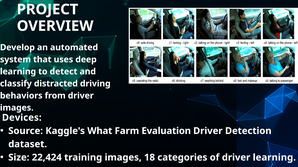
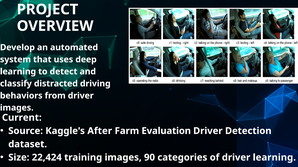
Devices: Devices -> Current (22, 118)
What: What -> After (100, 131)
18: 18 -> 90 (150, 158)
